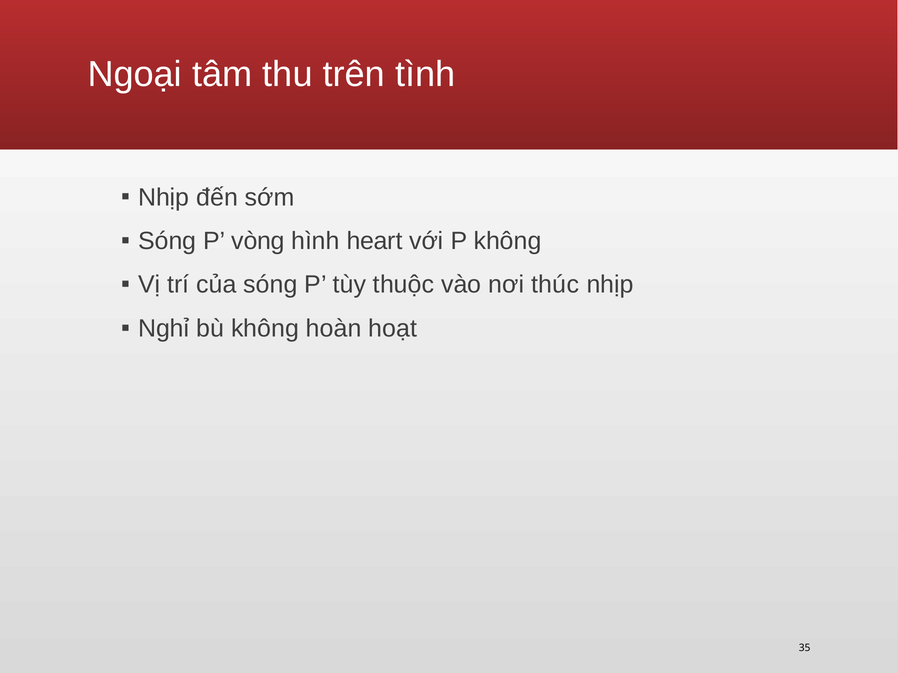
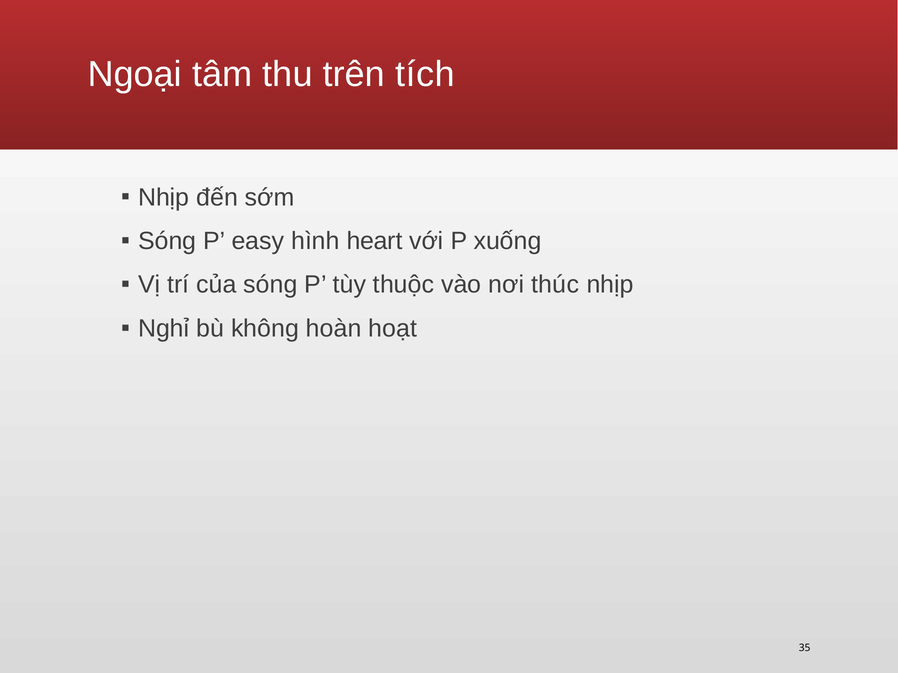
tình: tình -> tích (425, 75)
vòng: vòng -> easy (258, 241)
P không: không -> xuống (508, 241)
